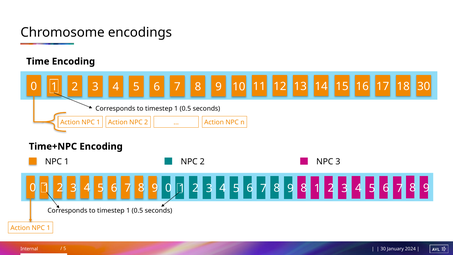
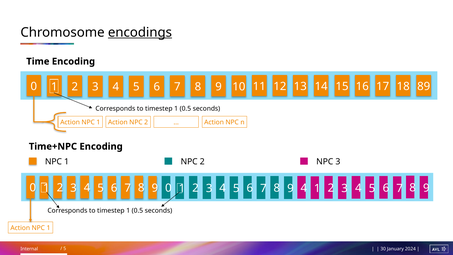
encodings underline: none -> present (140, 32)
18 30: 30 -> 89 (424, 86)
9 8: 8 -> 4 (304, 188)
